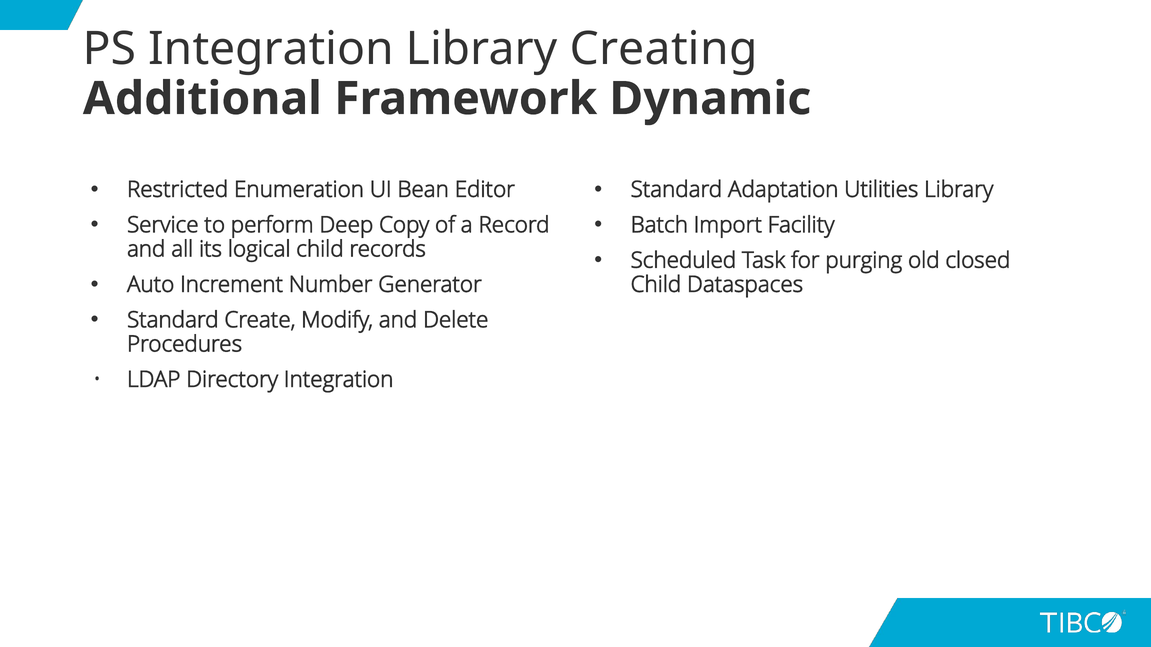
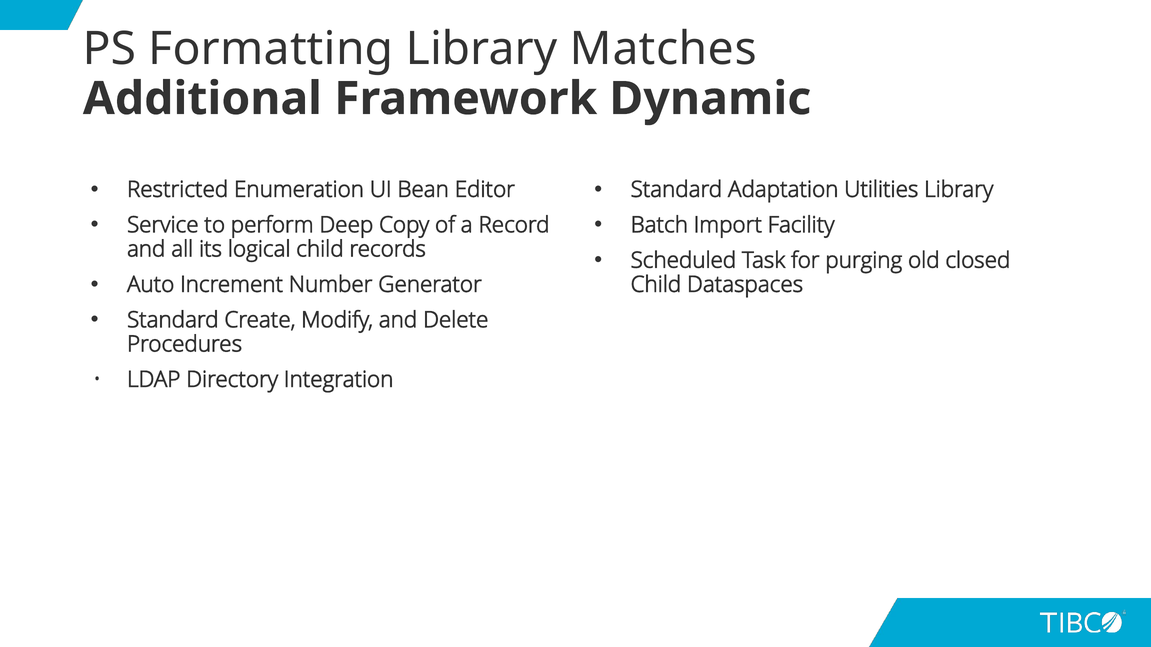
PS Integration: Integration -> Formatting (271, 49)
Creating: Creating -> Matches (663, 49)
